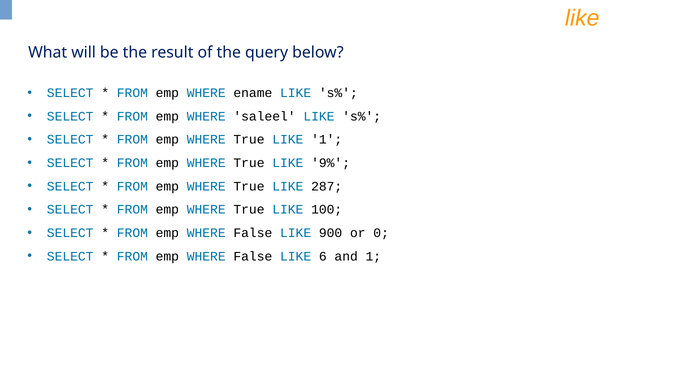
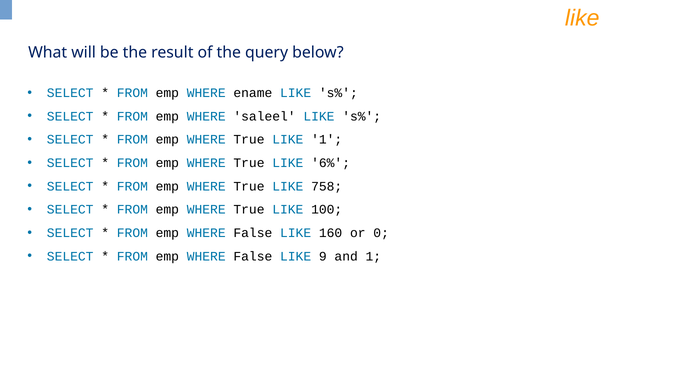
9%: 9% -> 6% (331, 163)
287: 287 -> 758 (327, 186)
900: 900 -> 160 (331, 233)
6: 6 -> 9 (323, 256)
